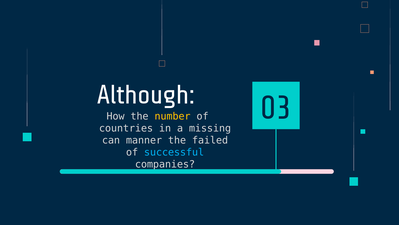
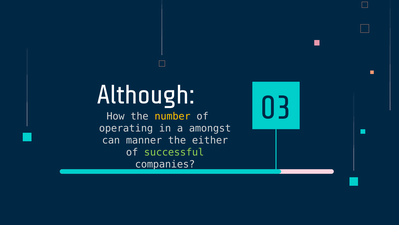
countries: countries -> operating (126, 128)
missing: missing -> amongst (210, 128)
failed: failed -> either (210, 140)
successful colour: light blue -> light green (174, 152)
